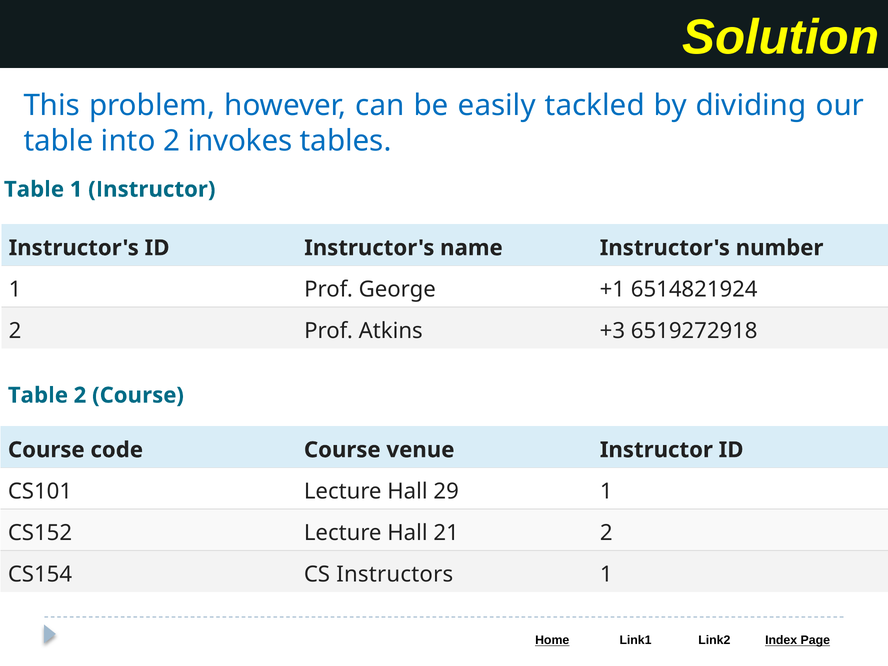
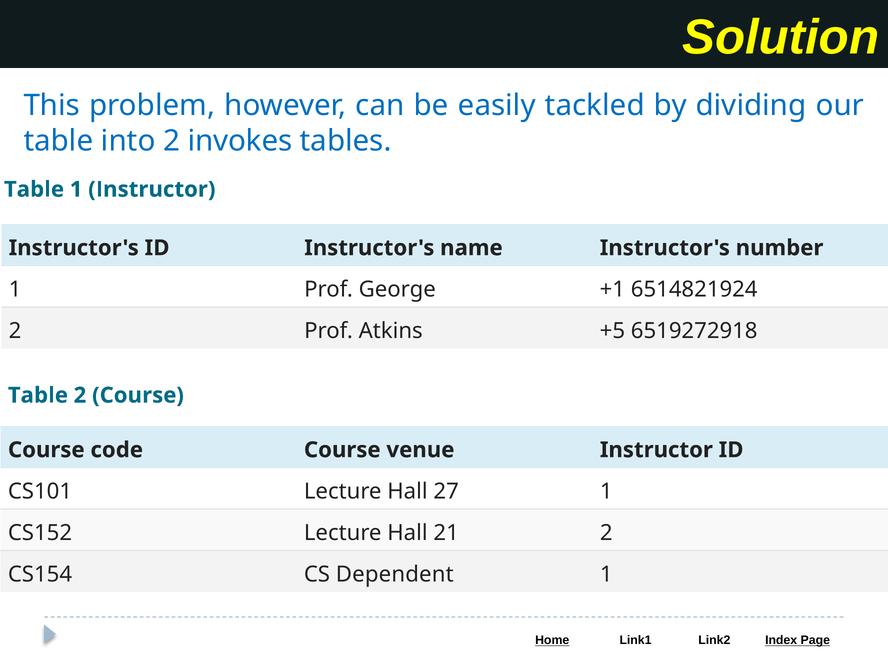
+3: +3 -> +5 (612, 331)
29: 29 -> 27 (446, 491)
Instructors: Instructors -> Dependent (395, 574)
